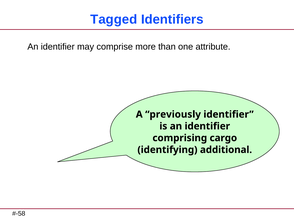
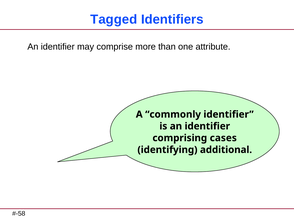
previously: previously -> commonly (173, 114)
cargo: cargo -> cases (223, 138)
